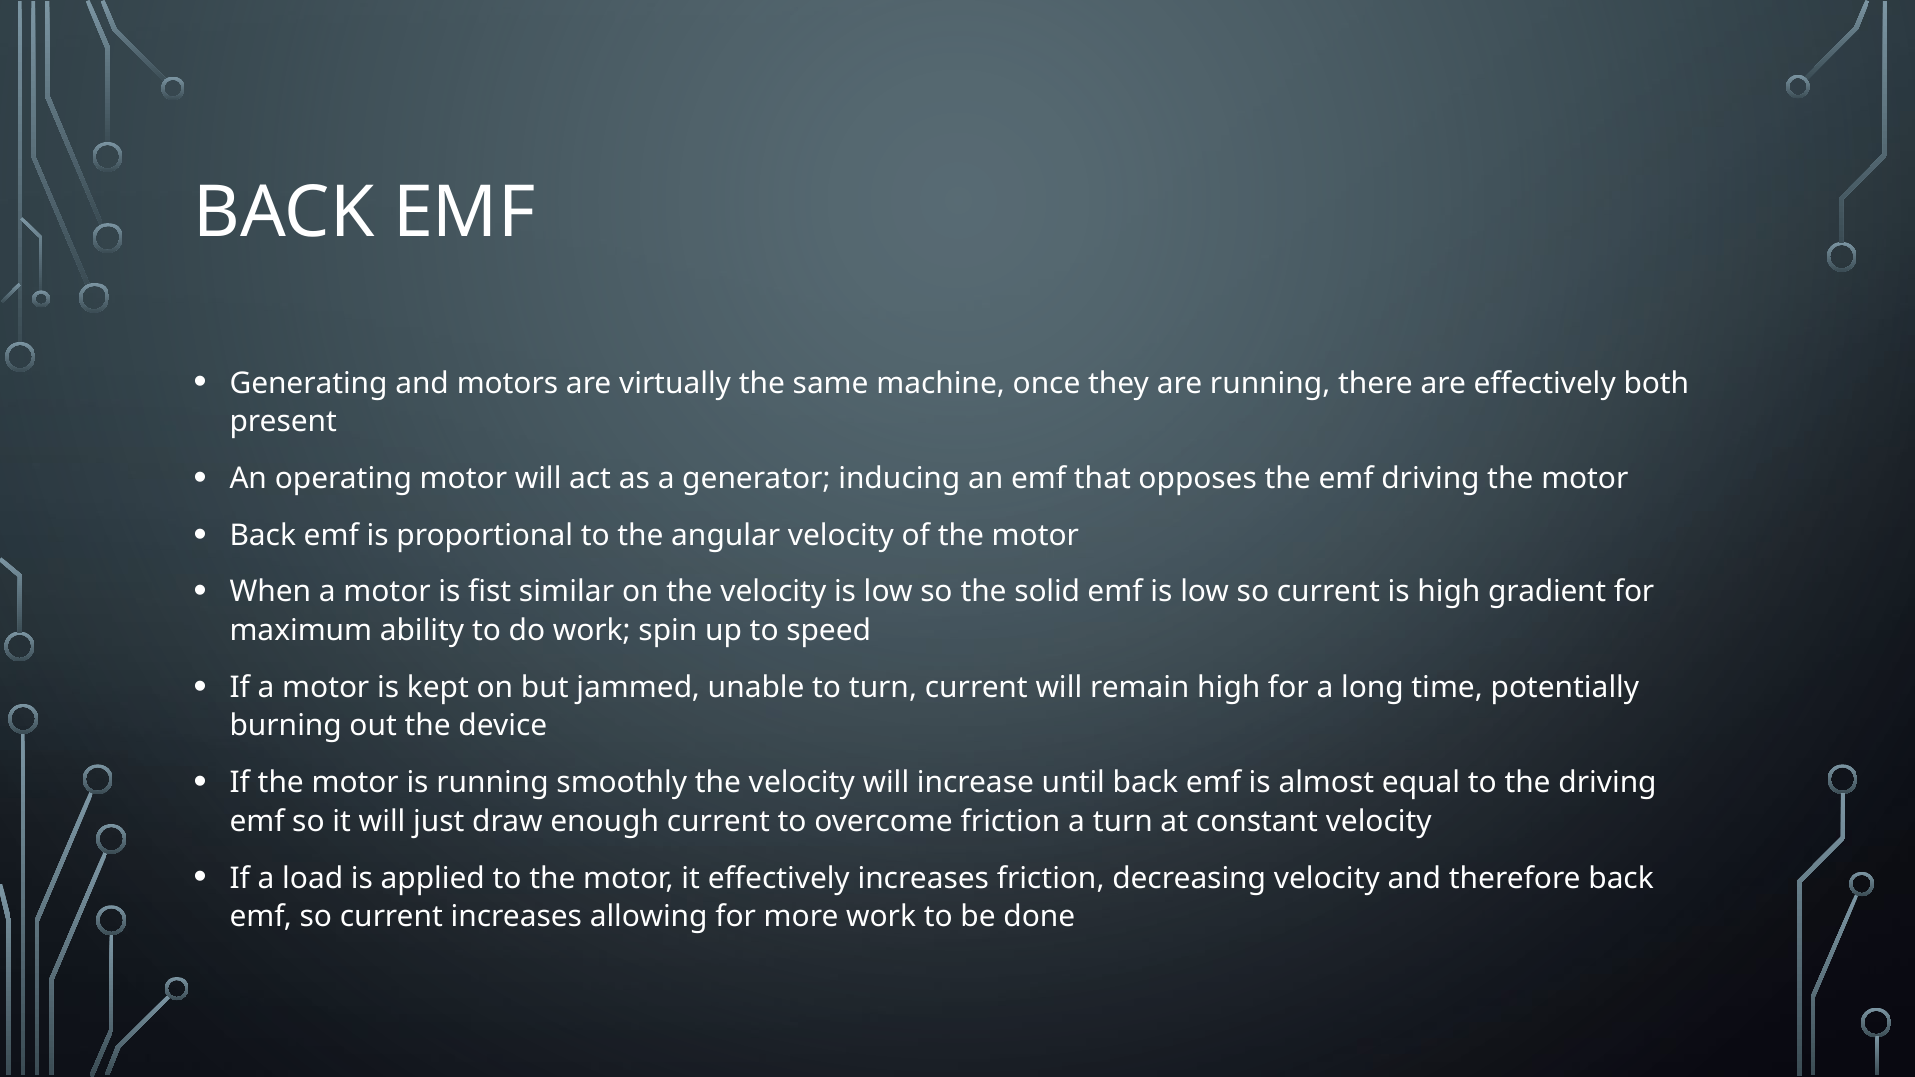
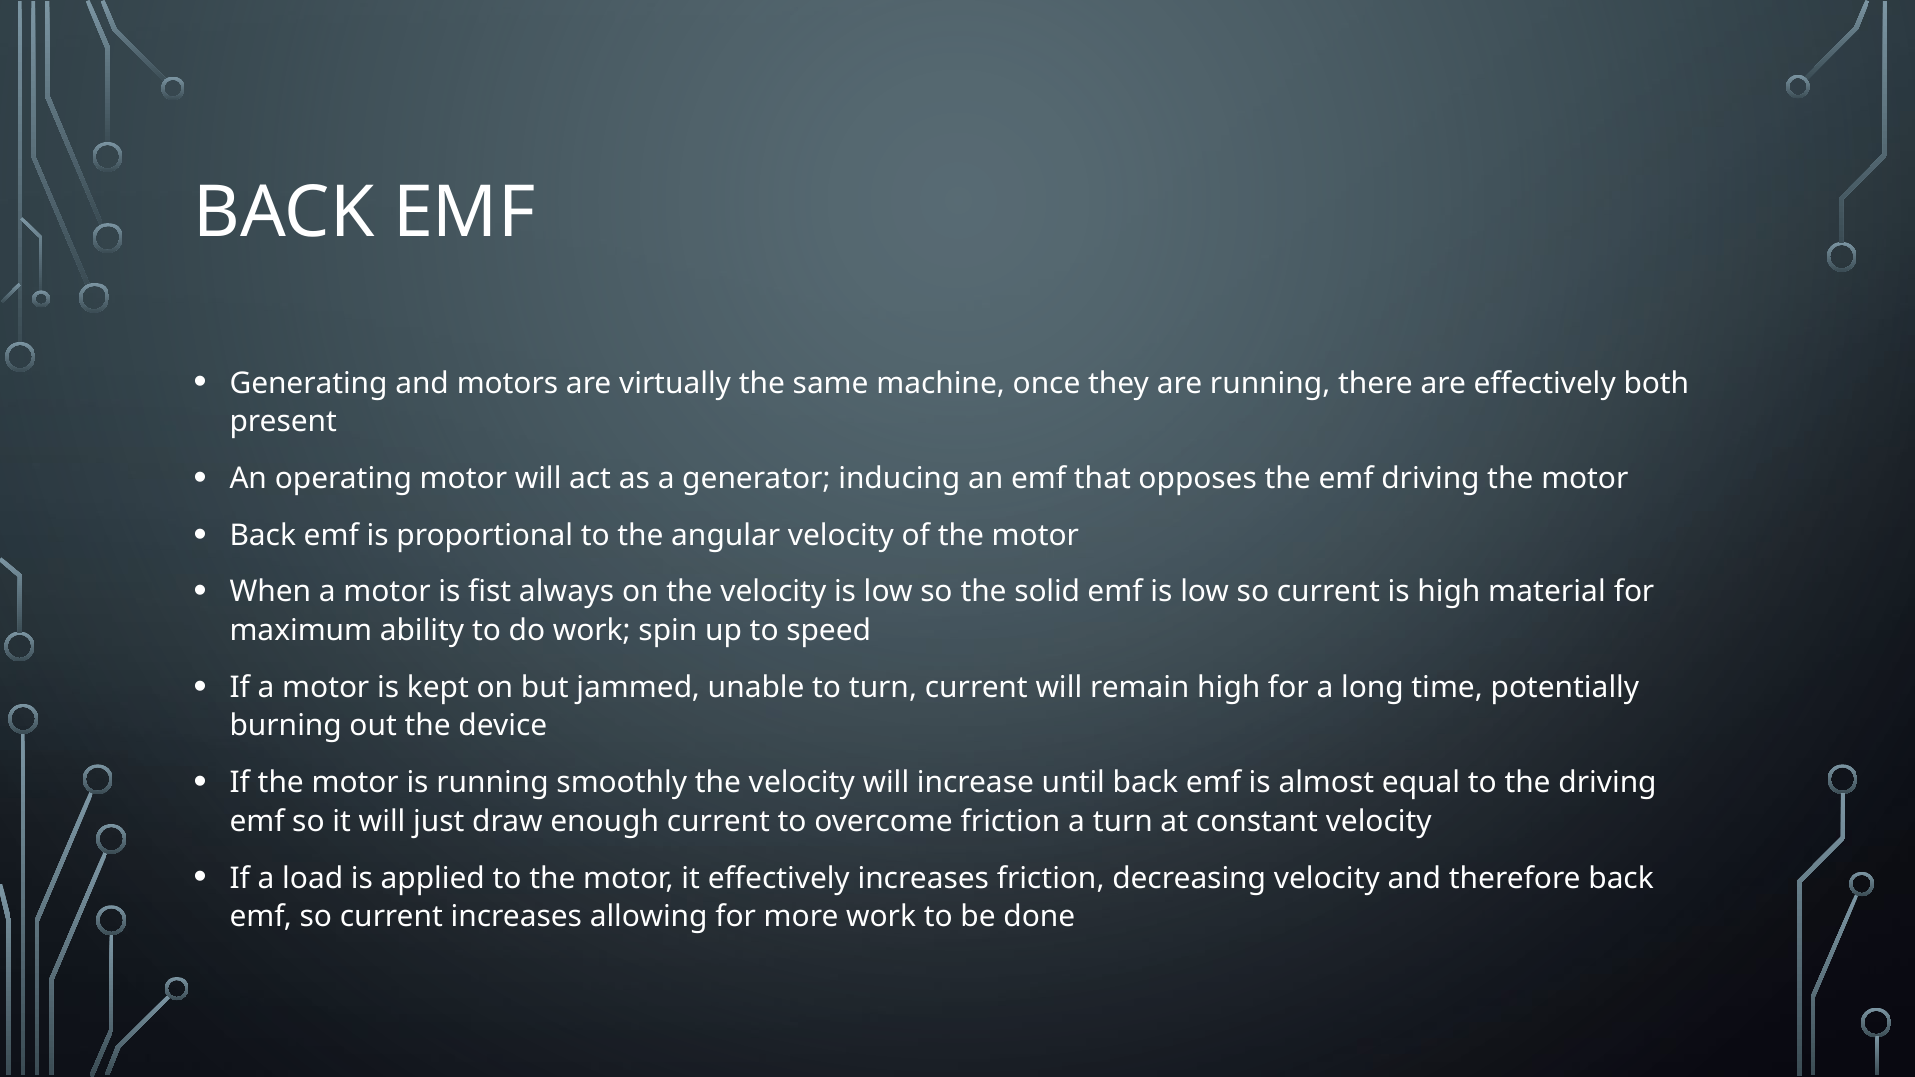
similar: similar -> always (567, 592)
gradient: gradient -> material (1547, 592)
